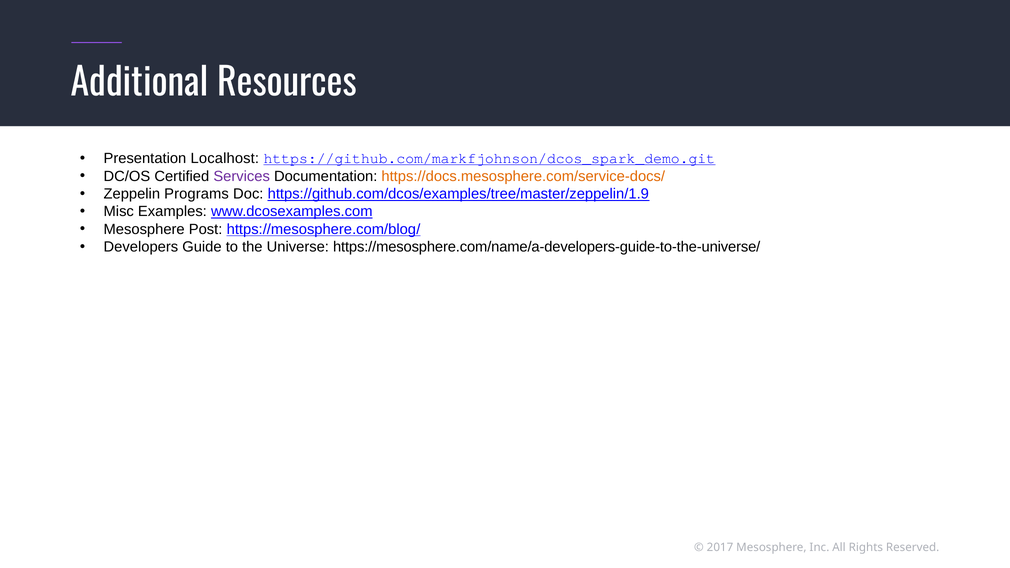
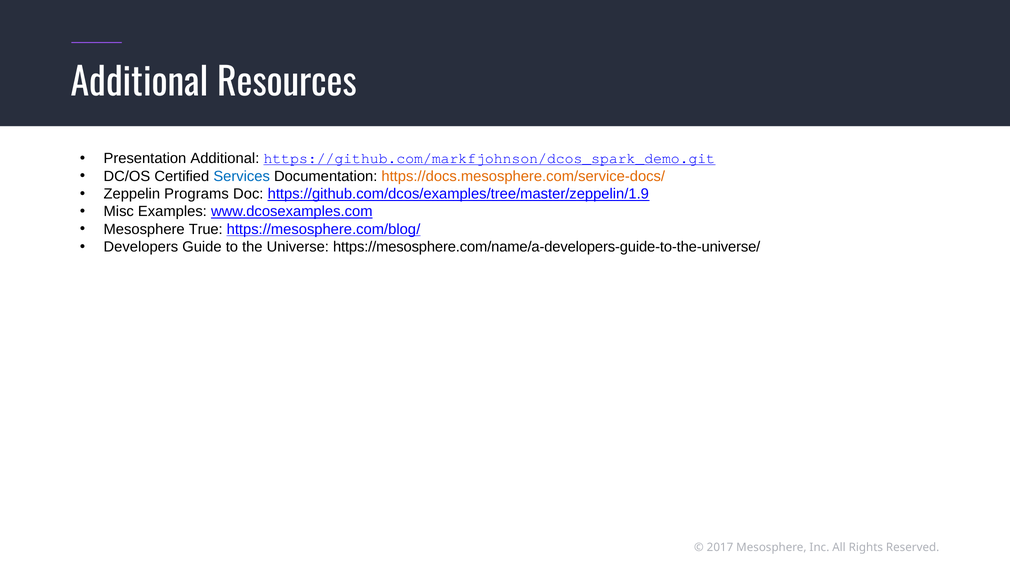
Presentation Localhost: Localhost -> Additional (225, 159)
Services colour: purple -> blue (242, 176)
Post: Post -> True (206, 229)
